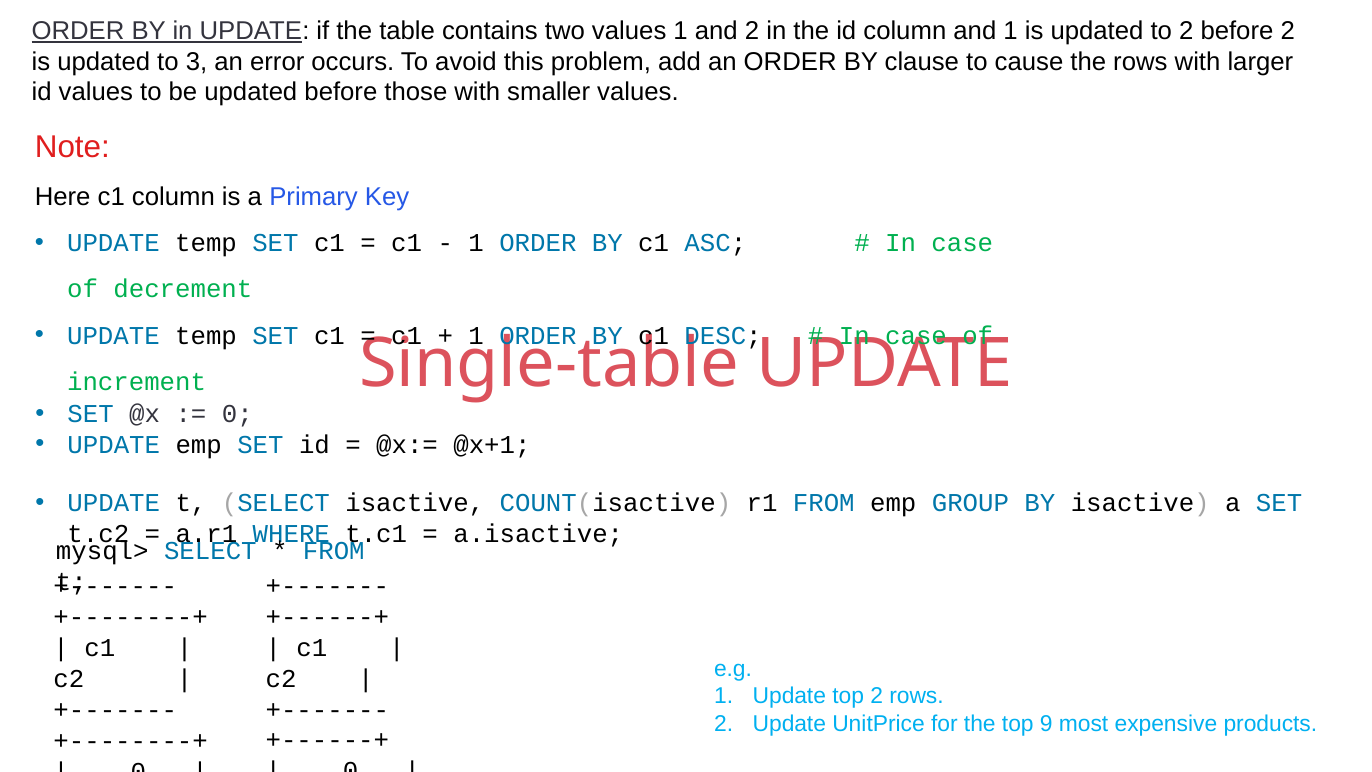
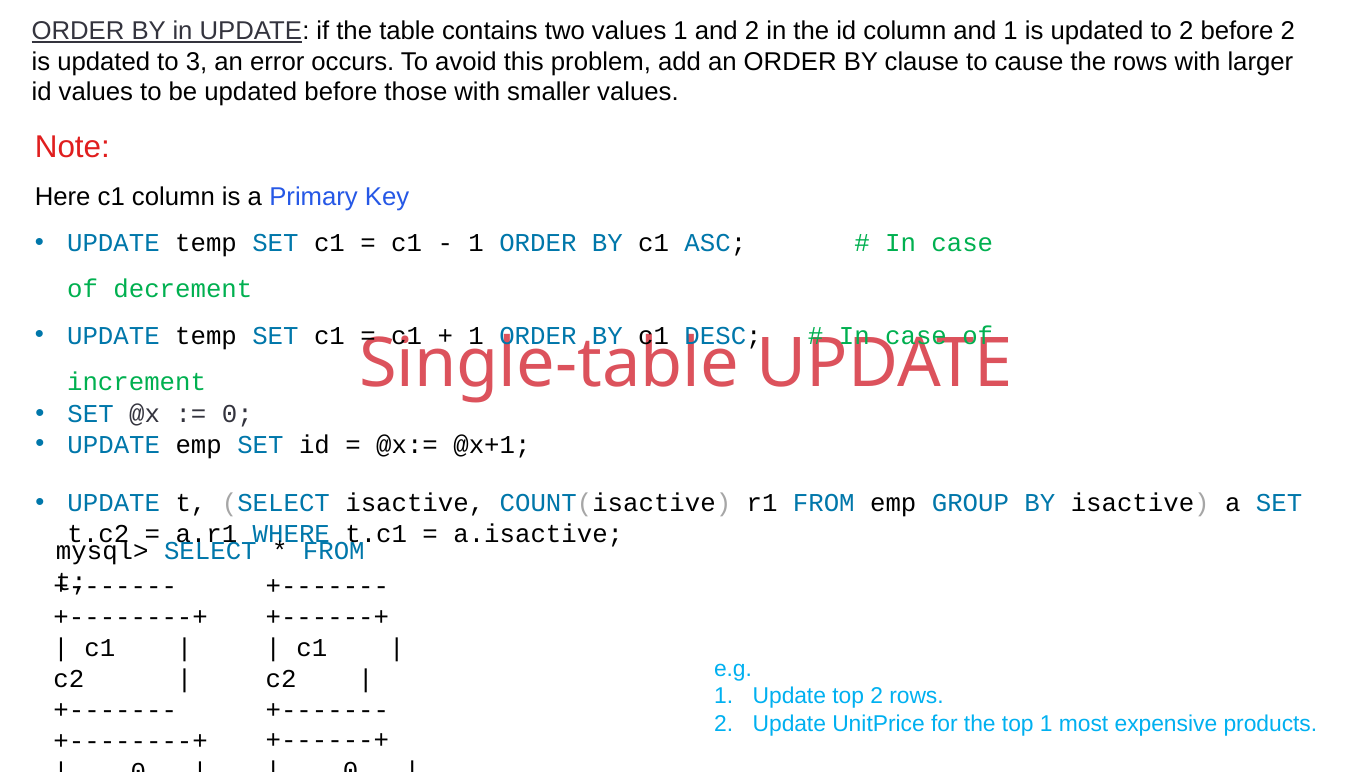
top 9: 9 -> 1 (1046, 723)
